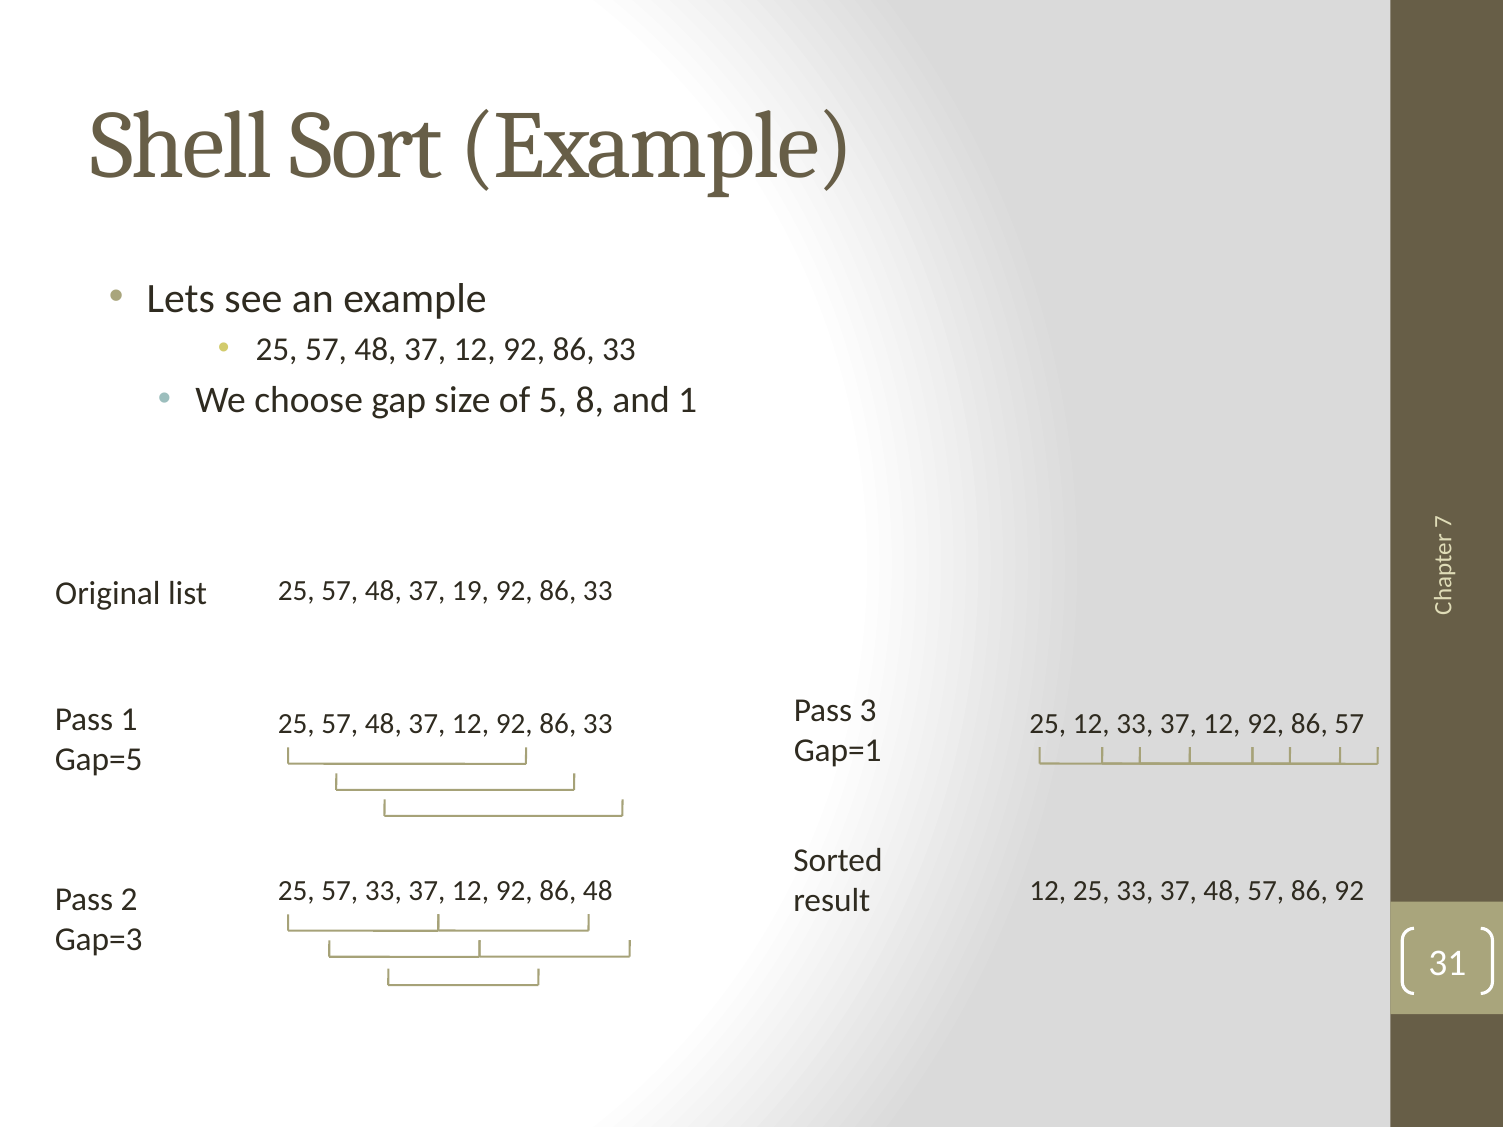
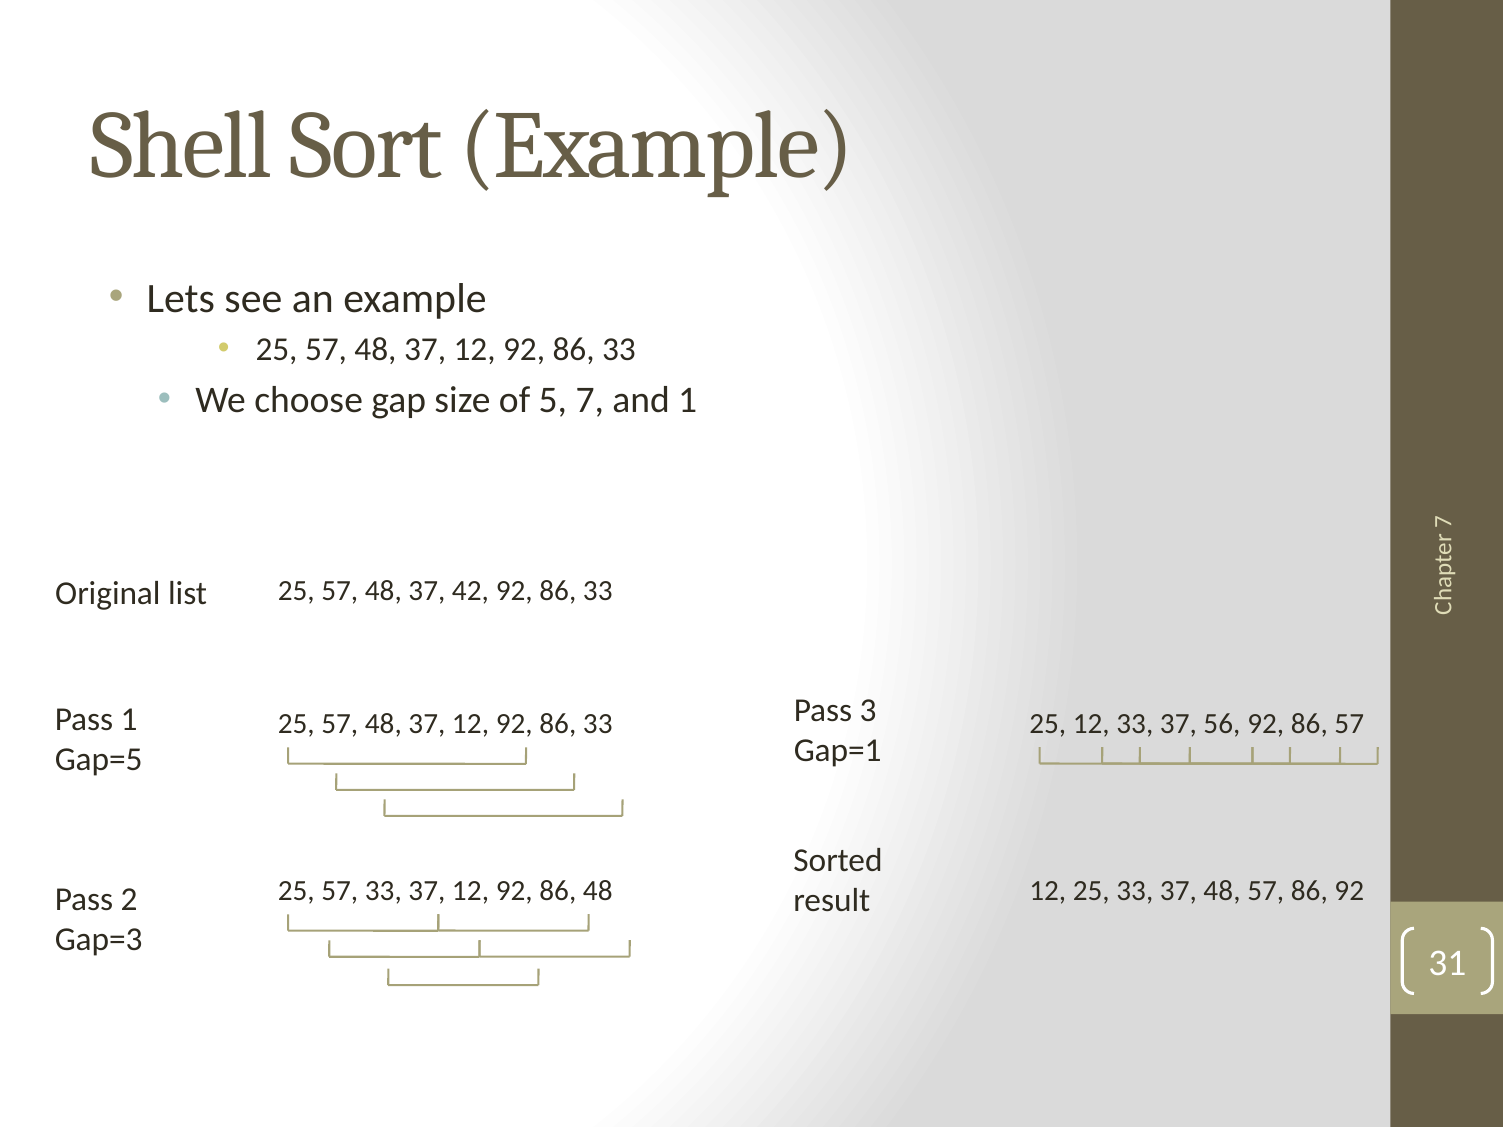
5 8: 8 -> 7 (590, 400)
19: 19 -> 42 (470, 591)
12 33 37 12: 12 -> 56 (1222, 724)
